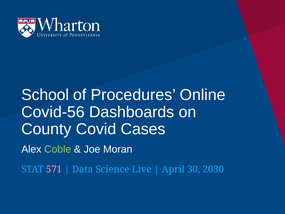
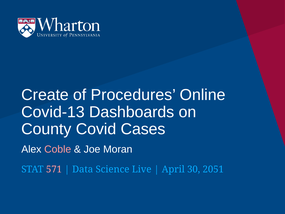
School: School -> Create (45, 95)
Covid-56: Covid-56 -> Covid-13 (53, 112)
Coble colour: light green -> pink (58, 149)
2030: 2030 -> 2051 (213, 169)
